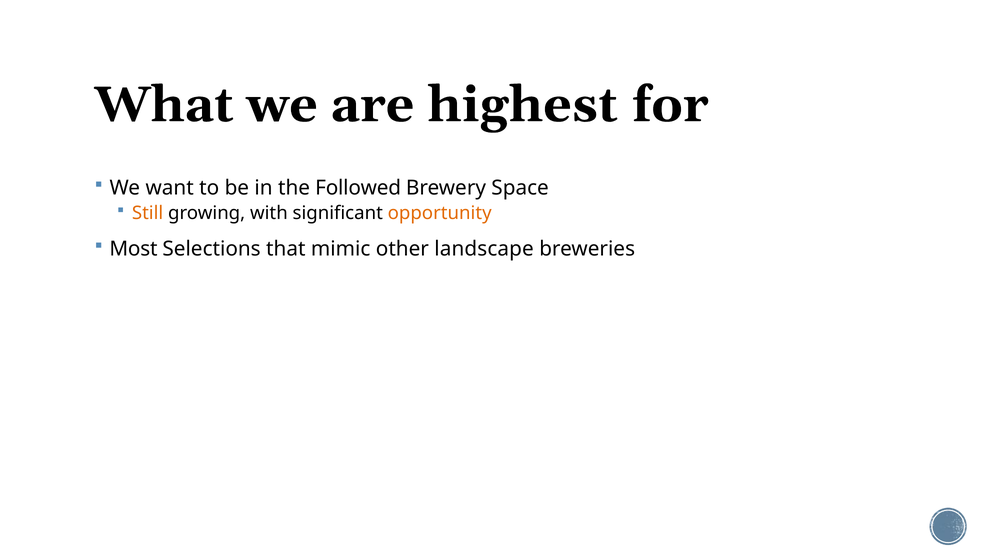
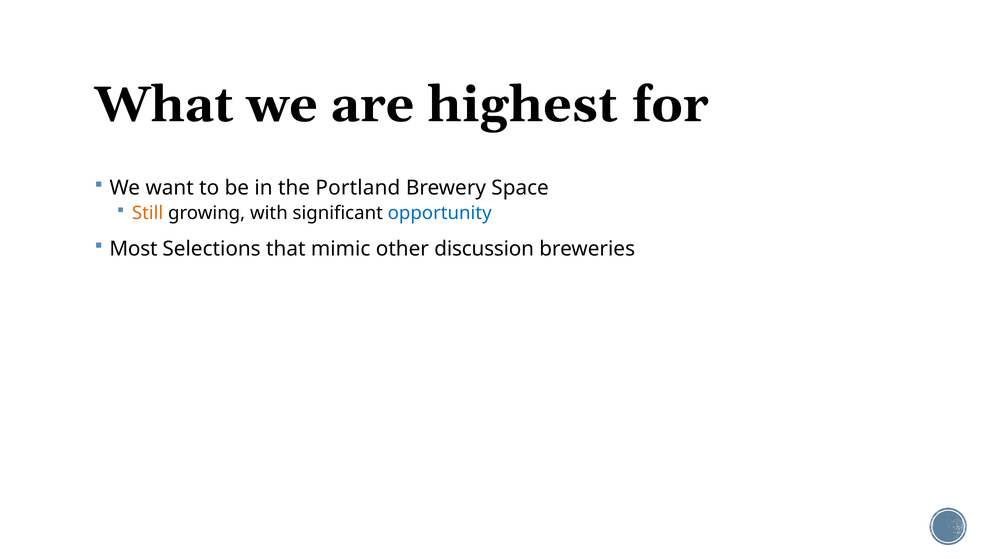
Followed: Followed -> Portland (358, 188)
opportunity colour: orange -> blue (440, 213)
landscape: landscape -> discussion (484, 249)
